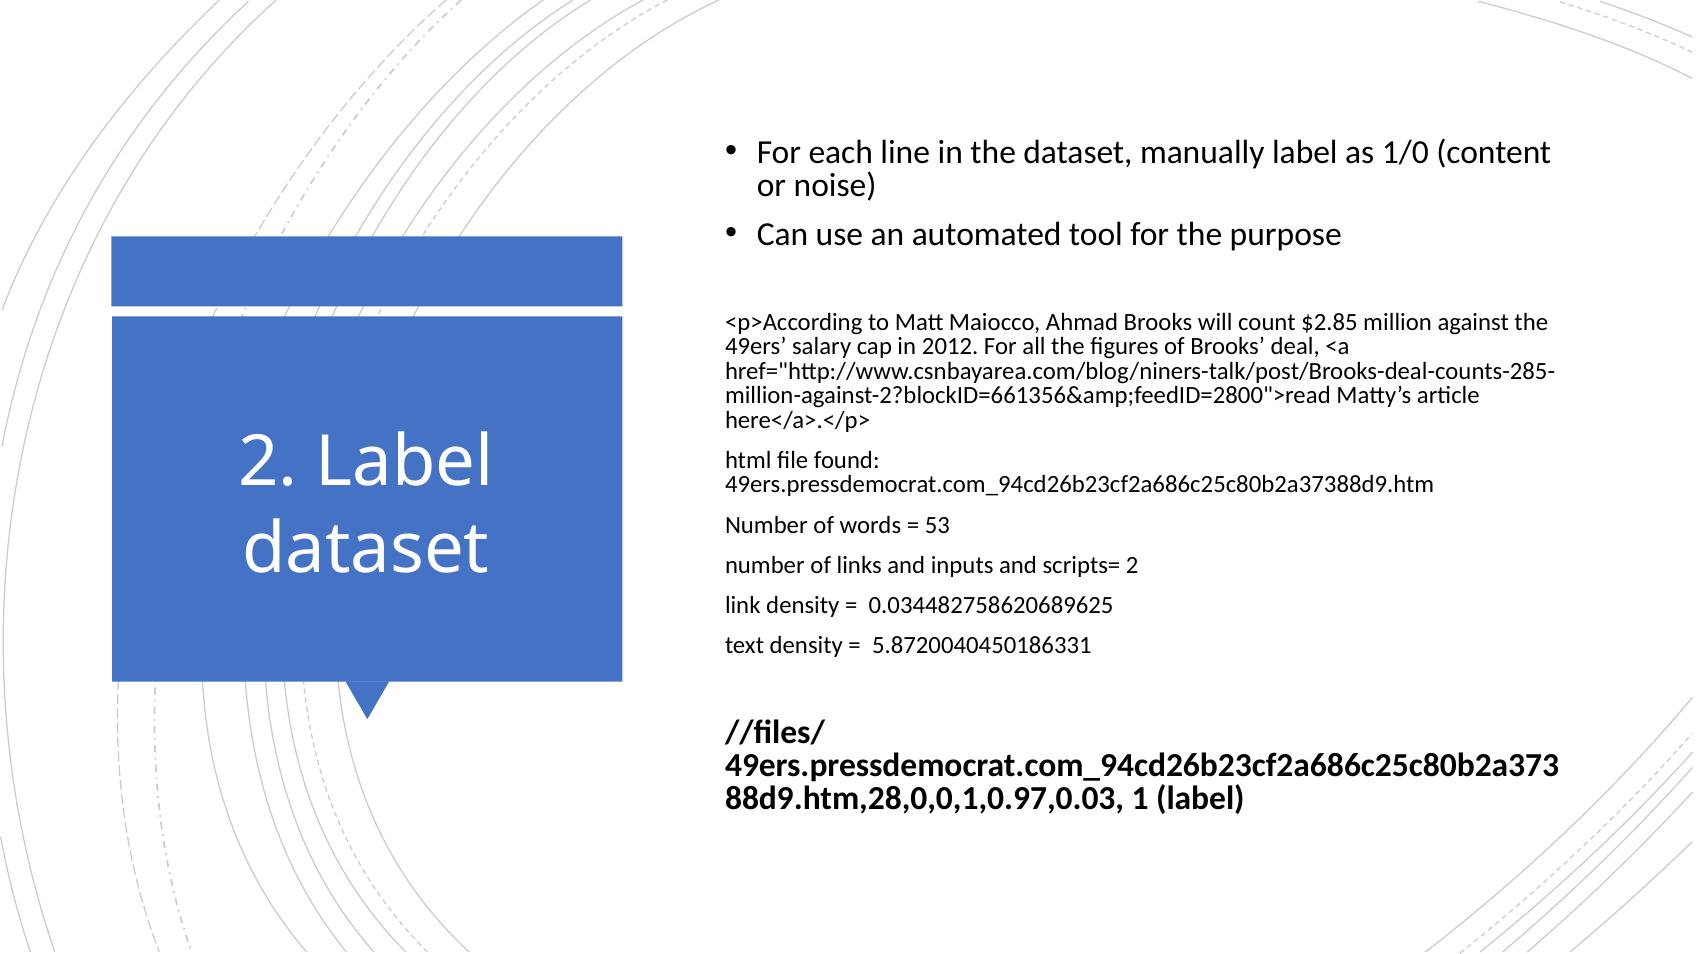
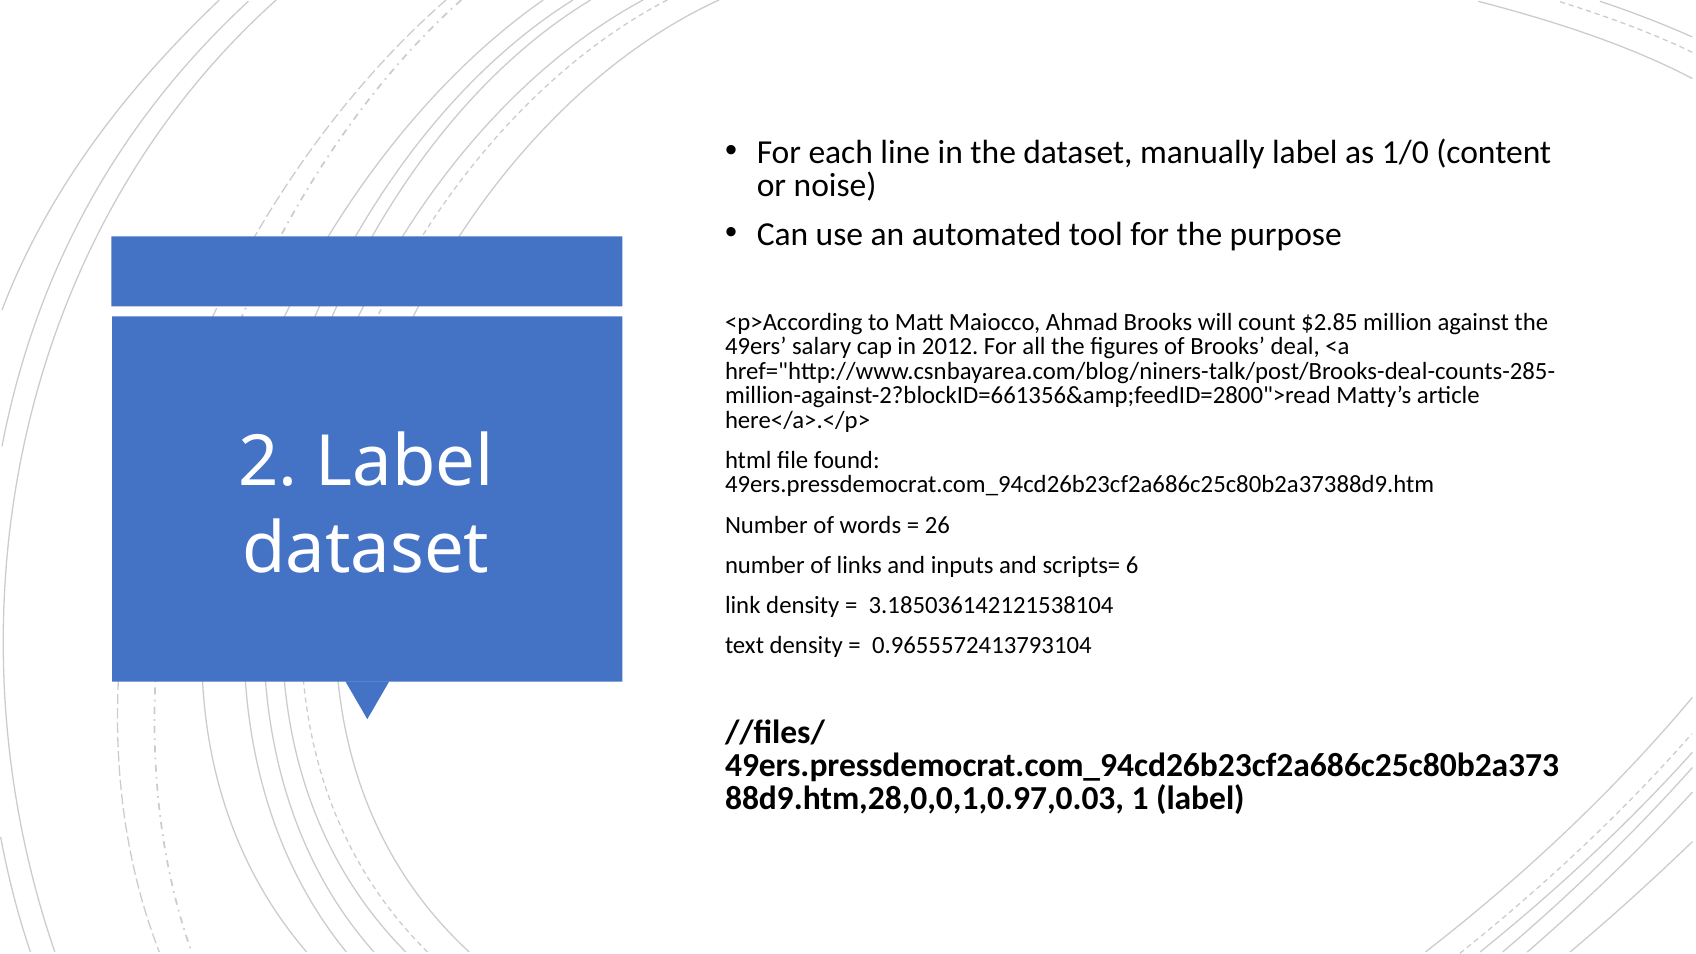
53: 53 -> 26 (937, 525)
scripts= 2: 2 -> 6 (1132, 565)
0.034482758620689625: 0.034482758620689625 -> 3.185036142121538104 (991, 605)
5.8720040450186331: 5.8720040450186331 -> 0.9655572413793104 (982, 646)
